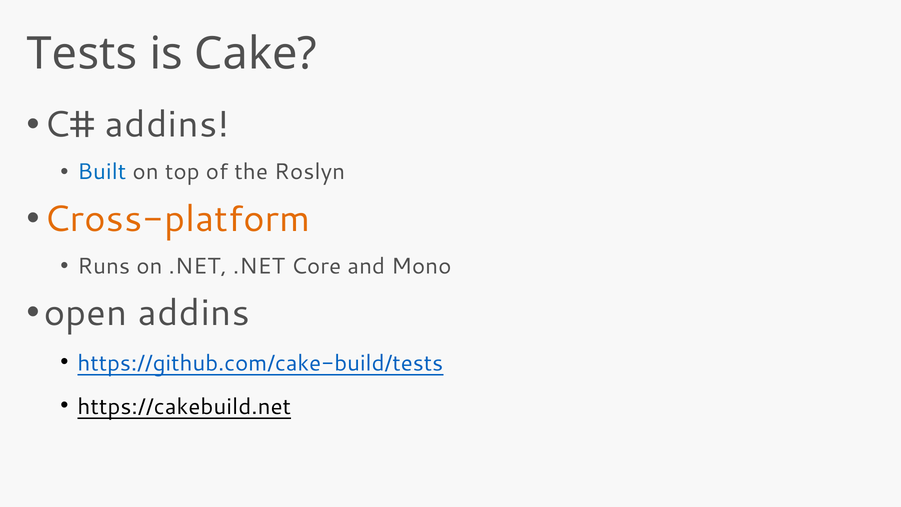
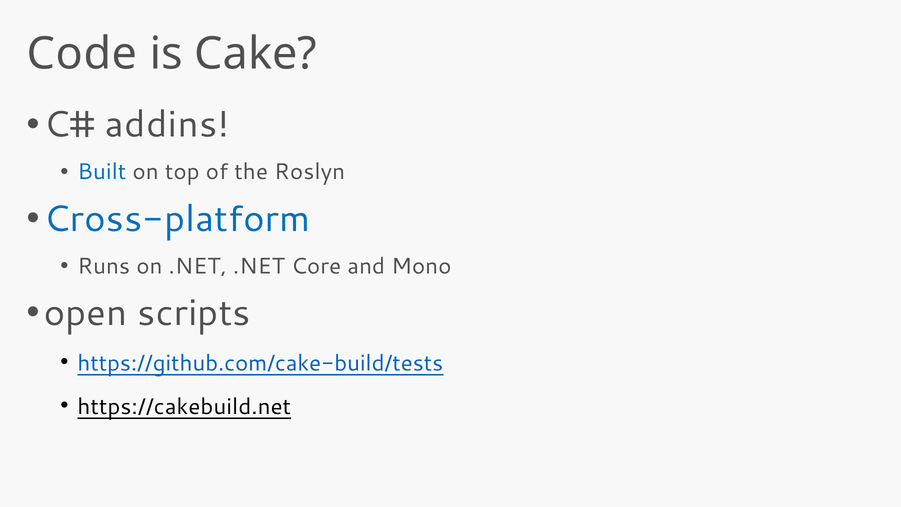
Tests: Tests -> Code (82, 54)
Cross-platform colour: orange -> blue (177, 219)
open addins: addins -> scripts (194, 313)
